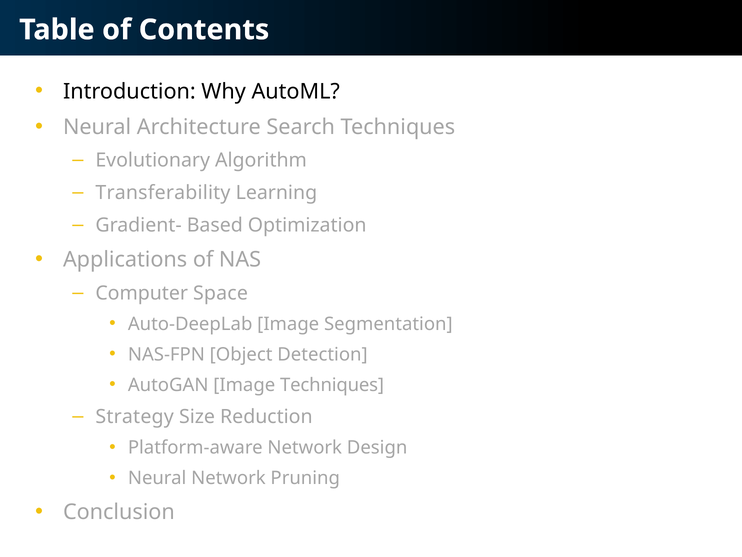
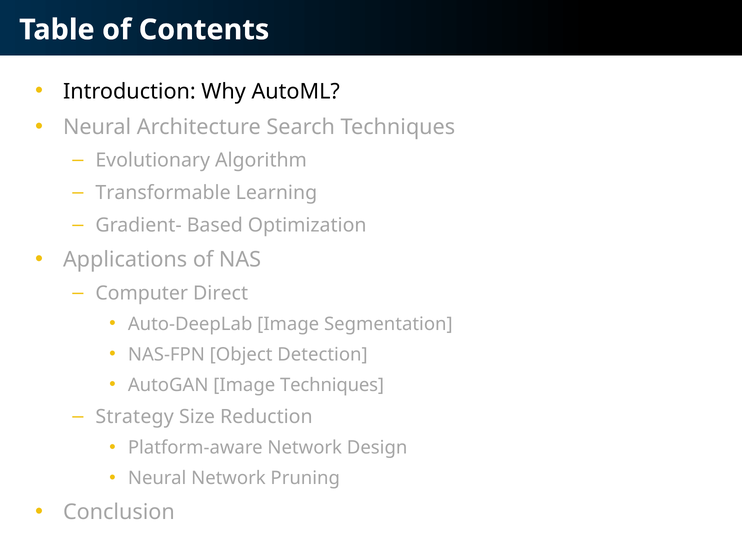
Transferability: Transferability -> Transformable (163, 193)
Space: Space -> Direct (221, 293)
